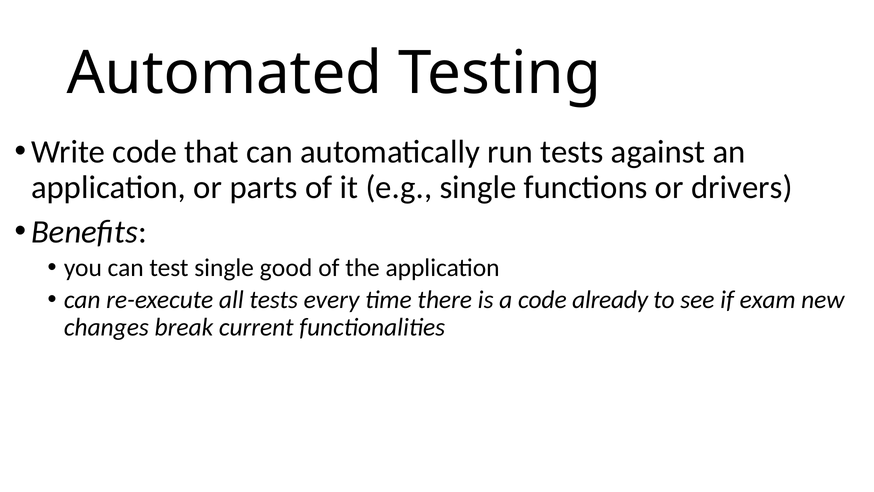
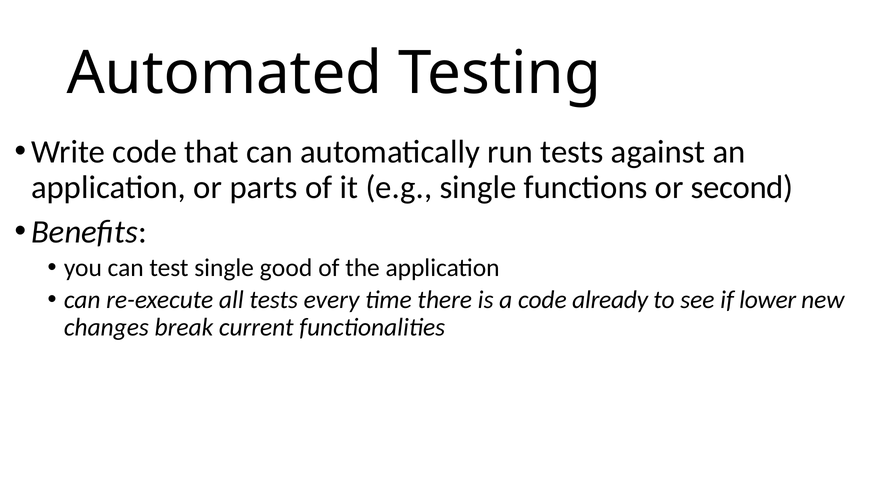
drivers: drivers -> second (742, 187)
exam: exam -> lower (768, 300)
